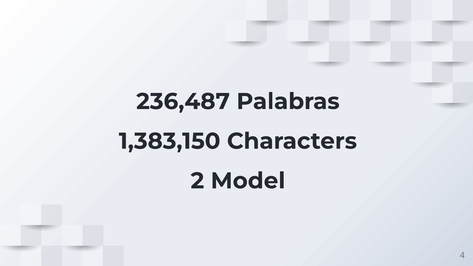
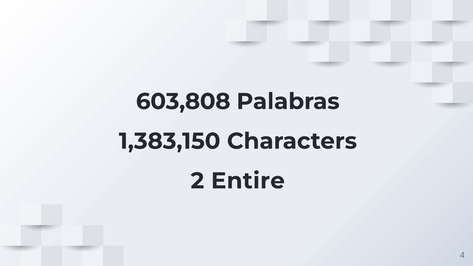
236,487: 236,487 -> 603,808 (183, 101)
Model: Model -> Entire (248, 181)
